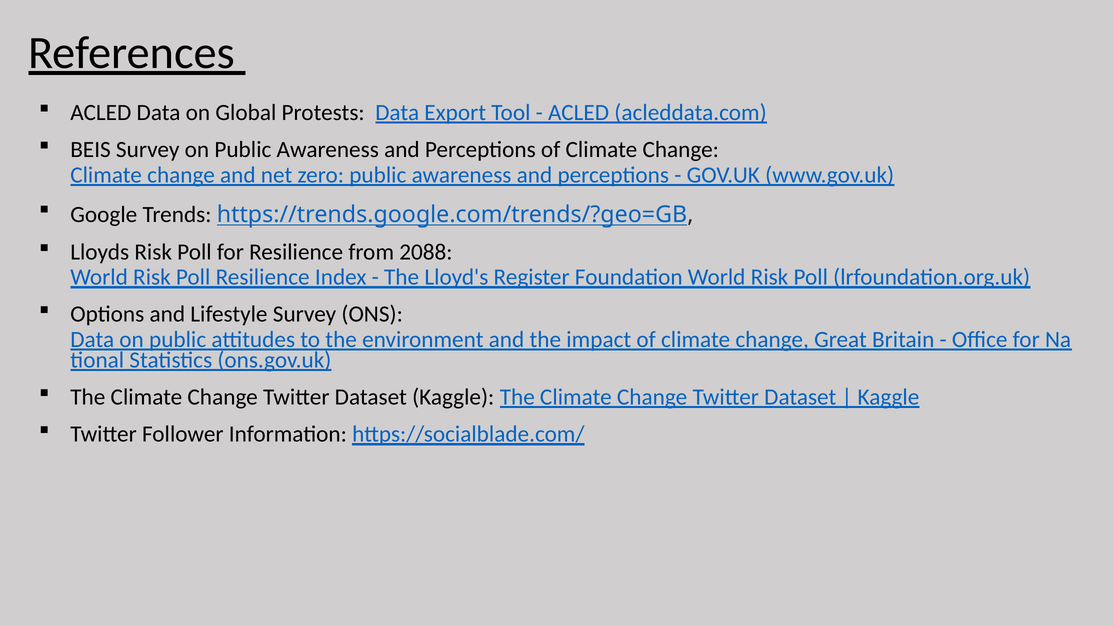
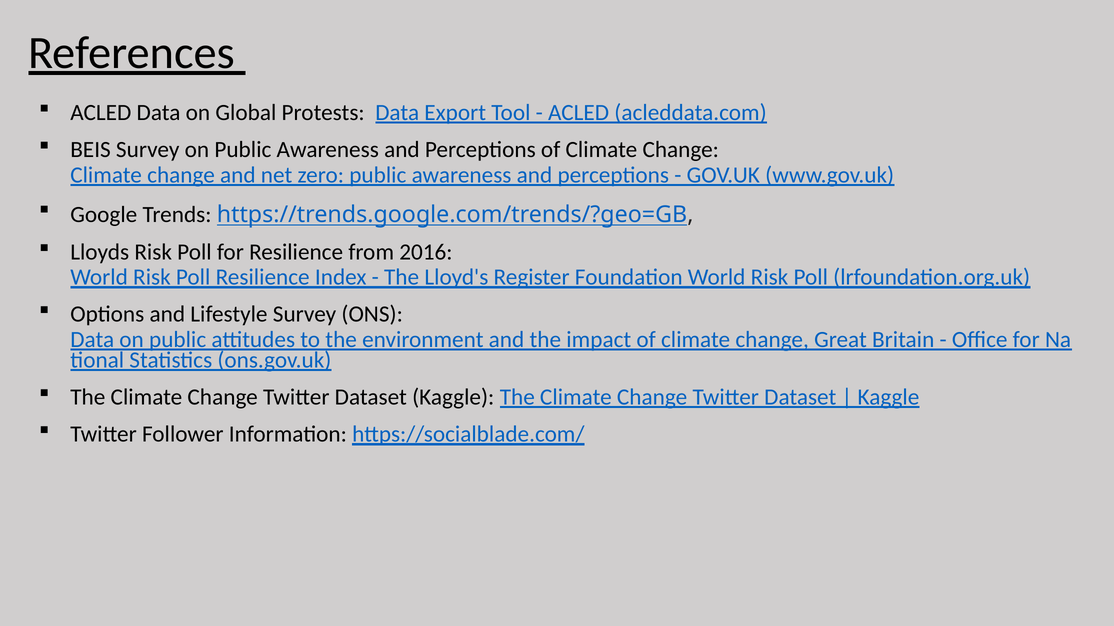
2088: 2088 -> 2016 (426, 252)
